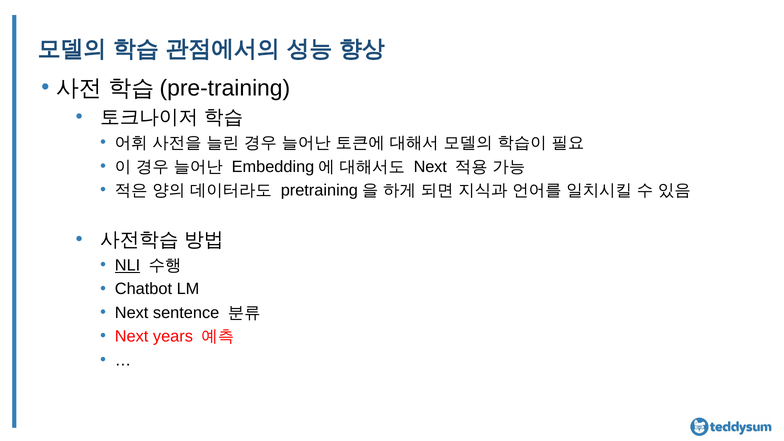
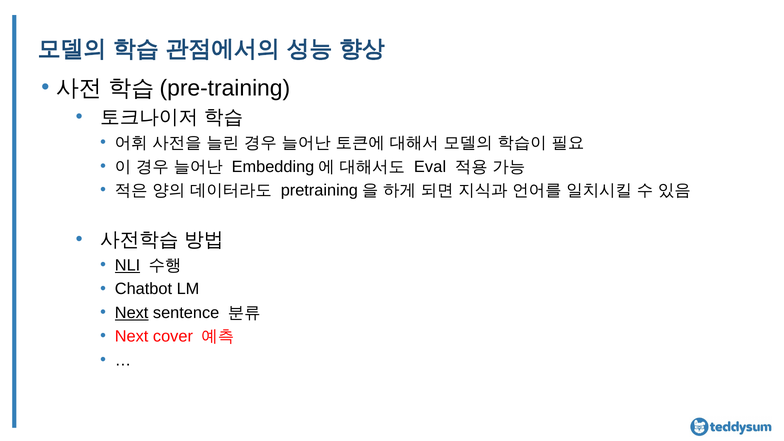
Next: Next -> Eval (430, 167)
Next underline: none -> present (132, 313)
years: years -> cover (173, 336)
